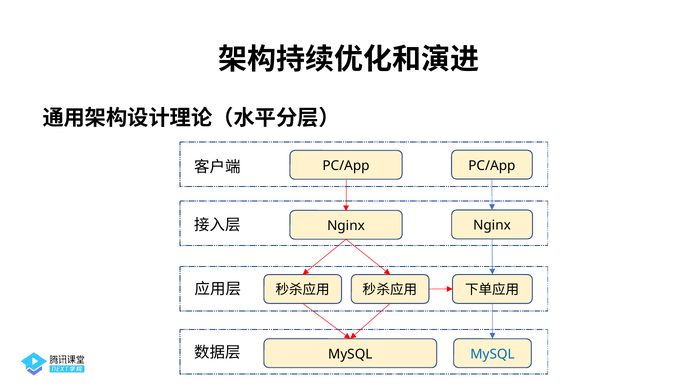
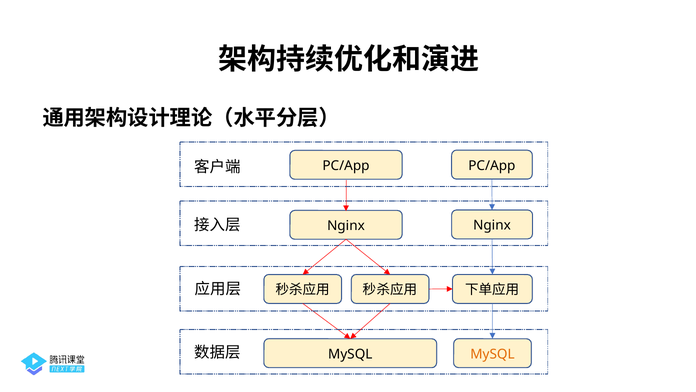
MySQL colour: blue -> orange (492, 354)
